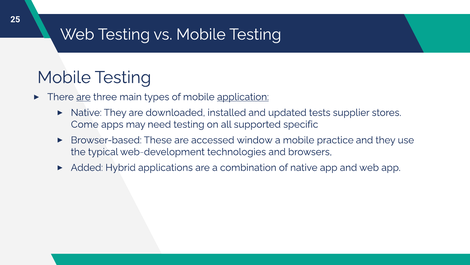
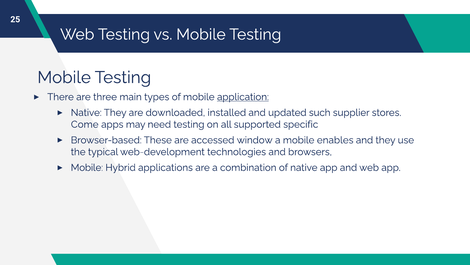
are underline: present -> none (83, 97)
tests: tests -> such (320, 112)
practice: practice -> enables (335, 140)
Added: Added -> Mobile (87, 167)
